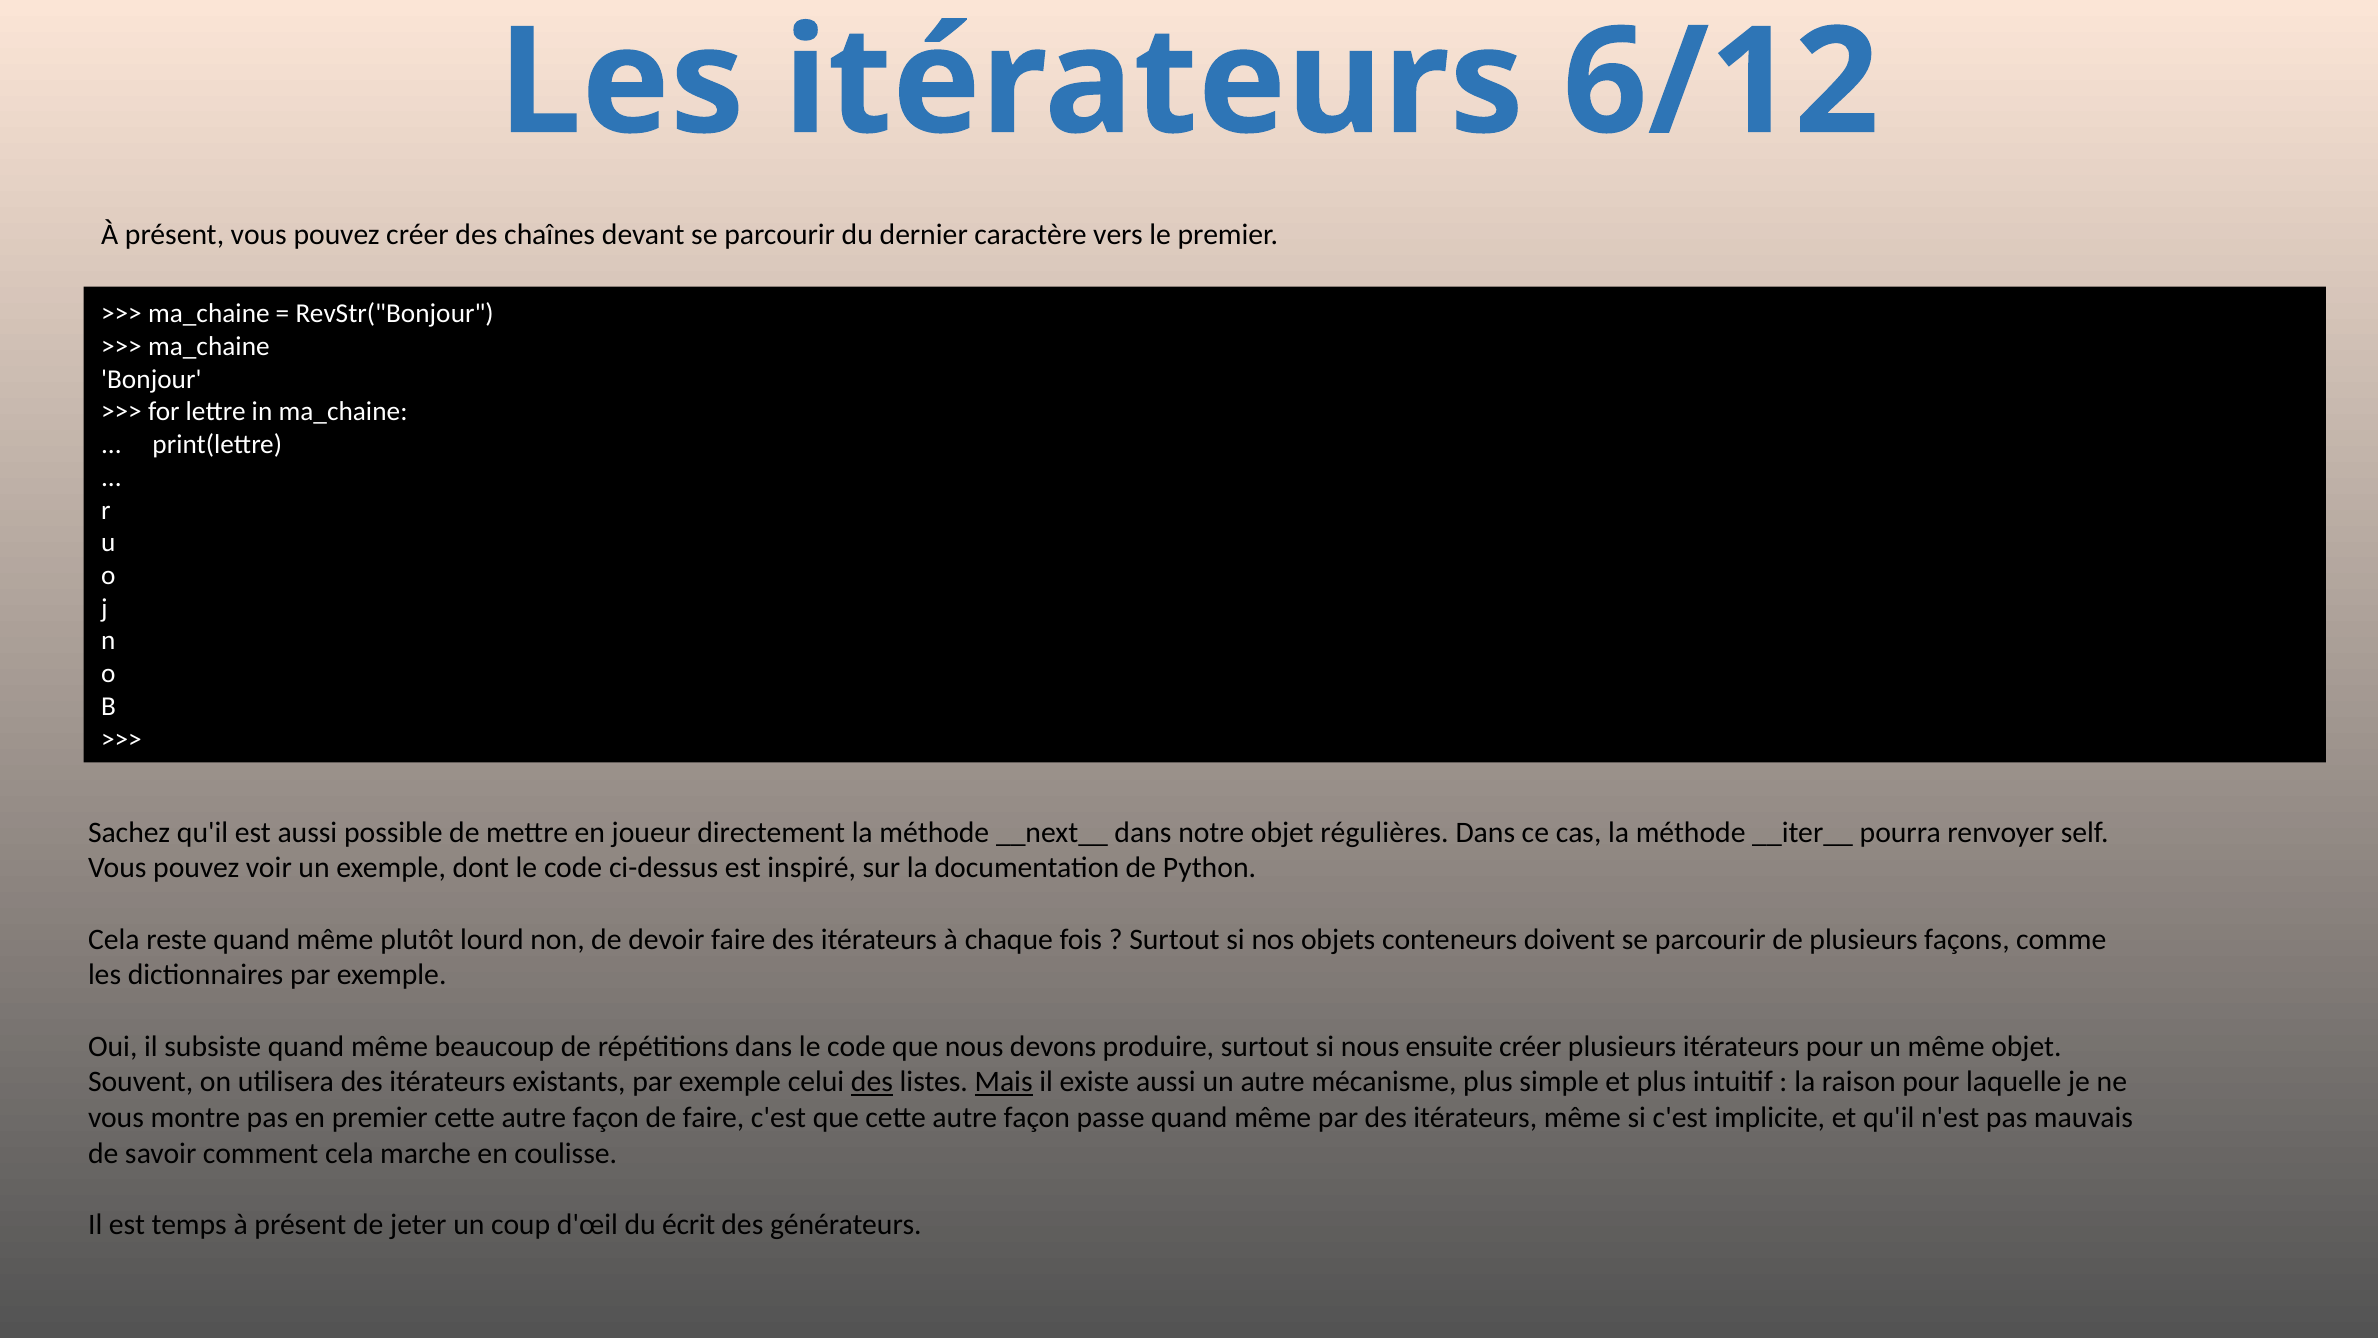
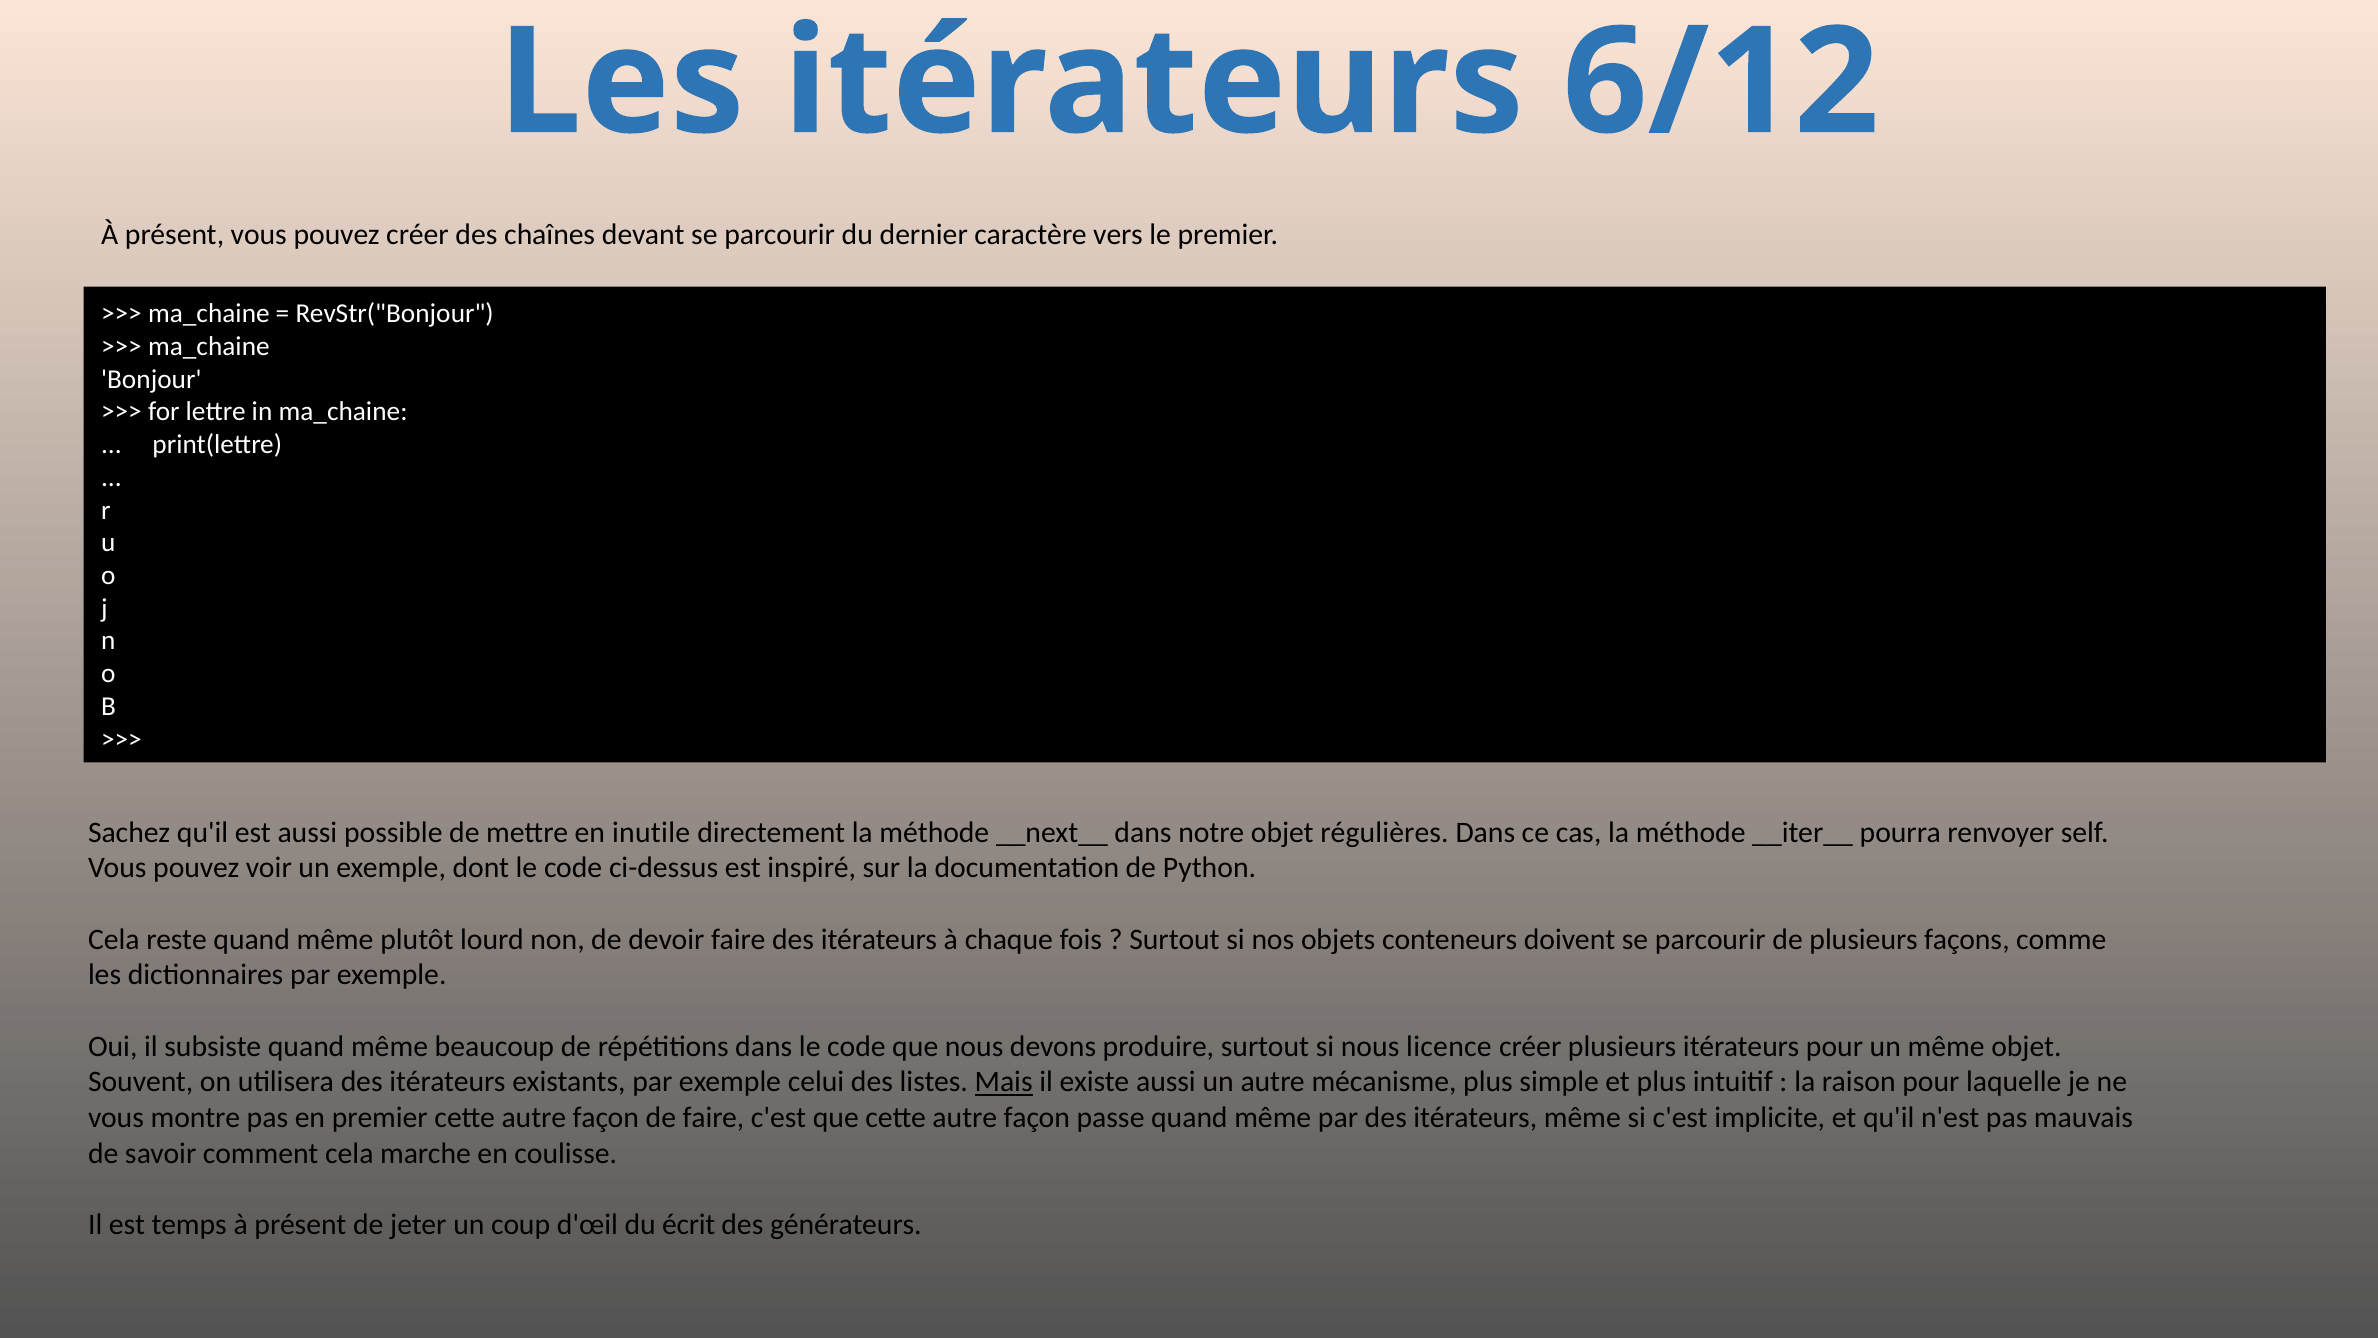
joueur: joueur -> inutile (651, 832)
ensuite: ensuite -> licence (1449, 1046)
des underline: present -> none (872, 1082)
